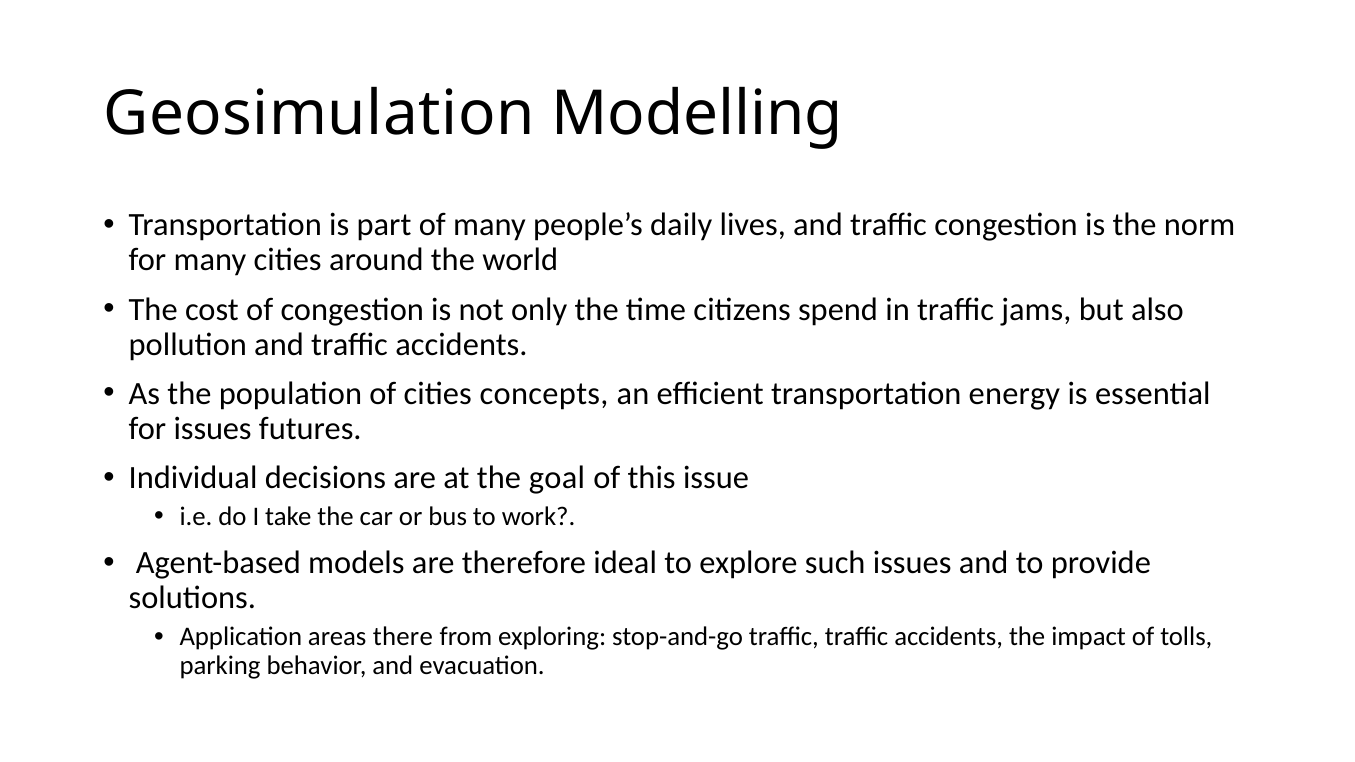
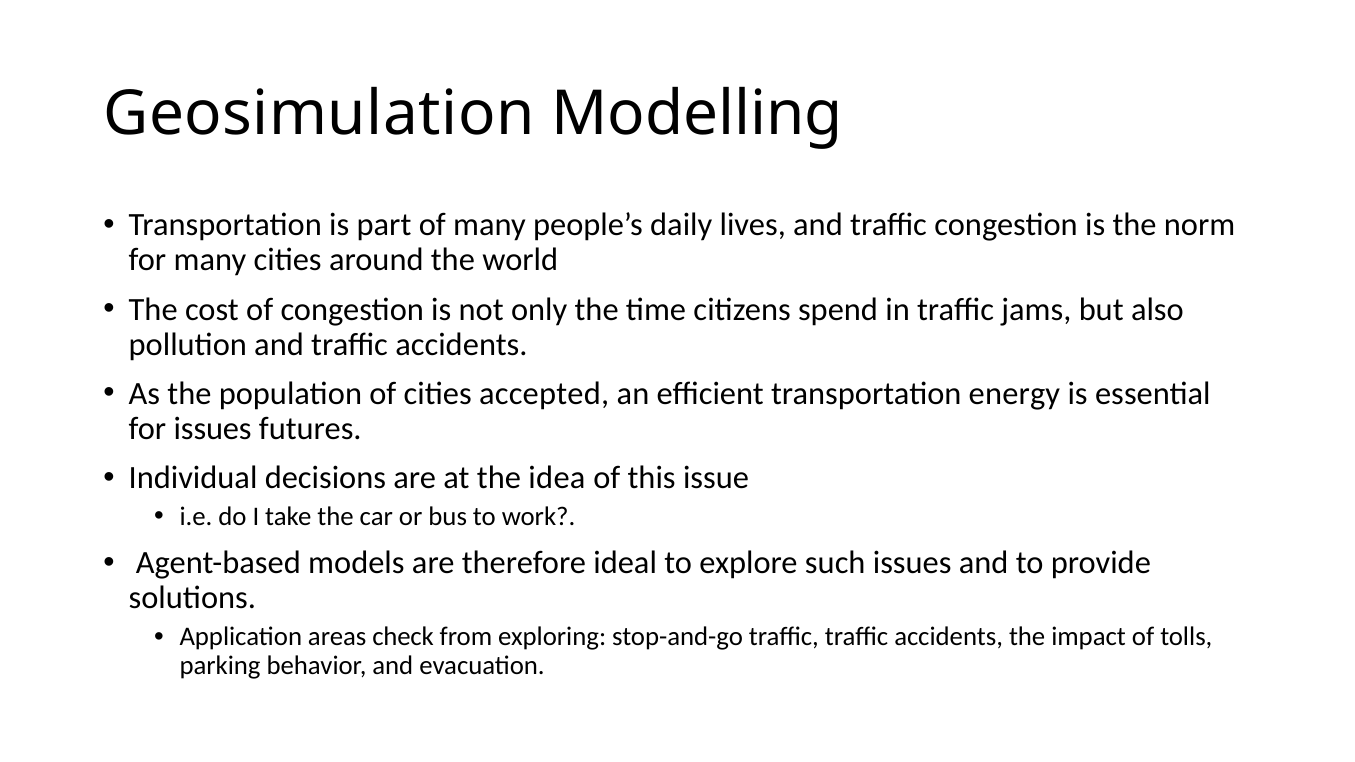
concepts: concepts -> accepted (544, 394)
goal: goal -> idea (557, 478)
there: there -> check (403, 637)
